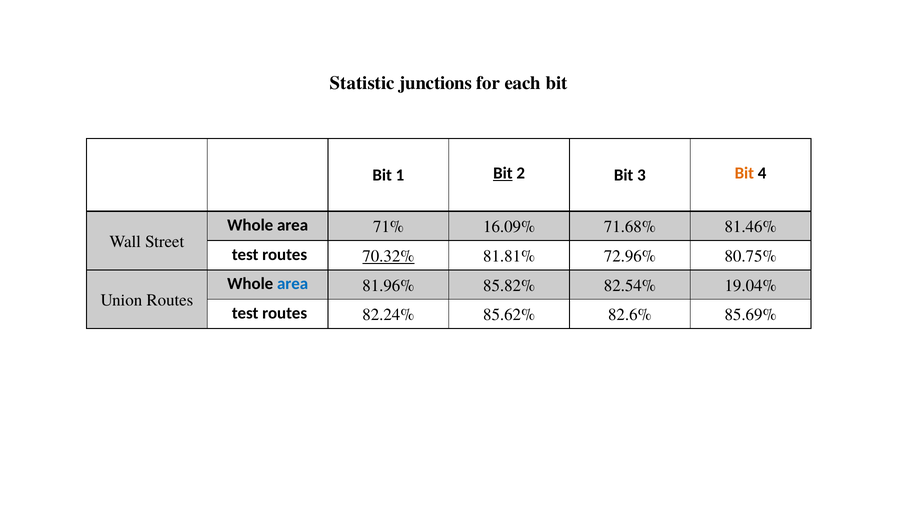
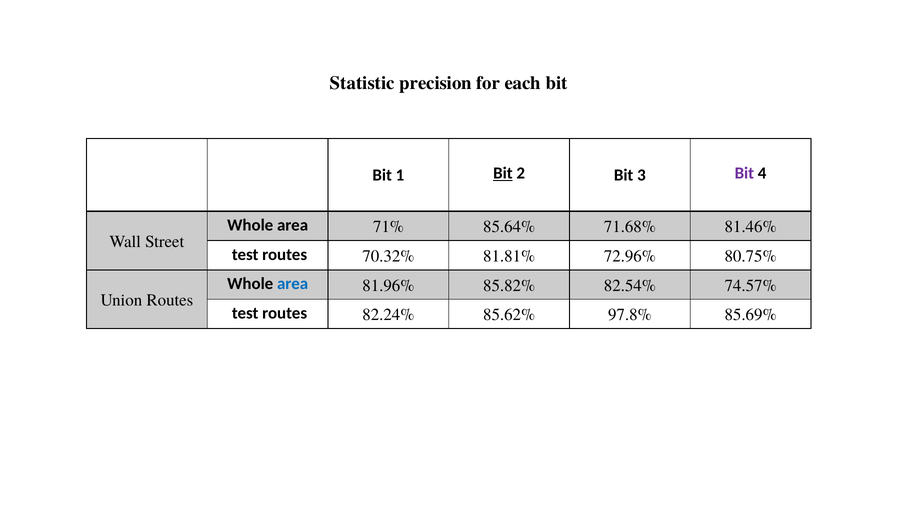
junctions: junctions -> precision (436, 83)
Bit colour: orange -> purple (744, 173)
16.09%: 16.09% -> 85.64% (509, 227)
70.32% underline: present -> none (388, 256)
19.04%: 19.04% -> 74.57% (751, 286)
82.6%: 82.6% -> 97.8% (630, 315)
